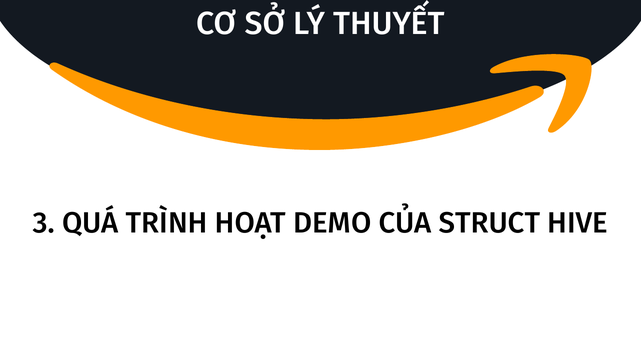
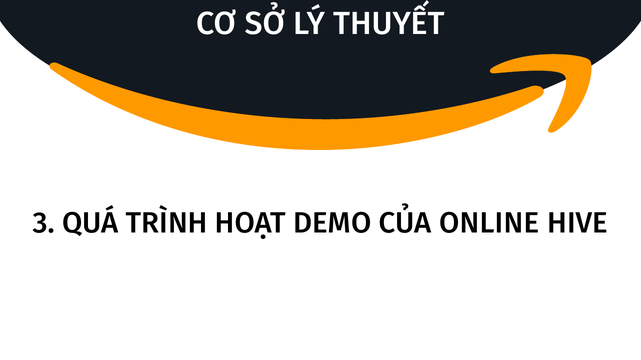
STRUCT: STRUCT -> ONLINE (489, 223)
